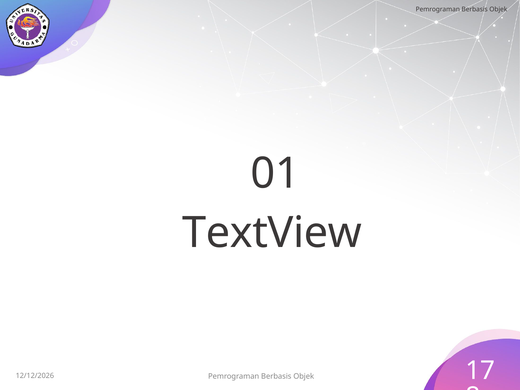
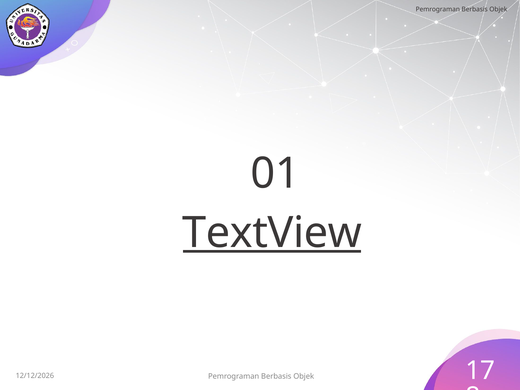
TextView underline: none -> present (272, 233)
